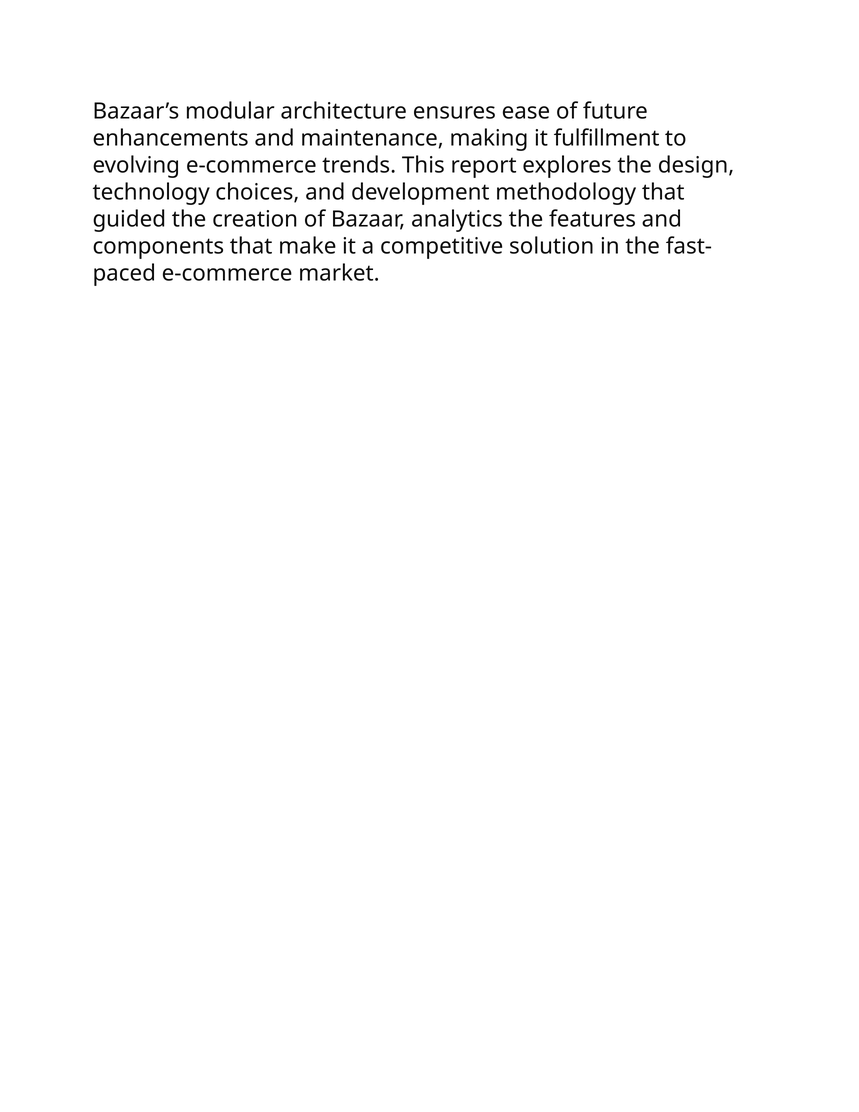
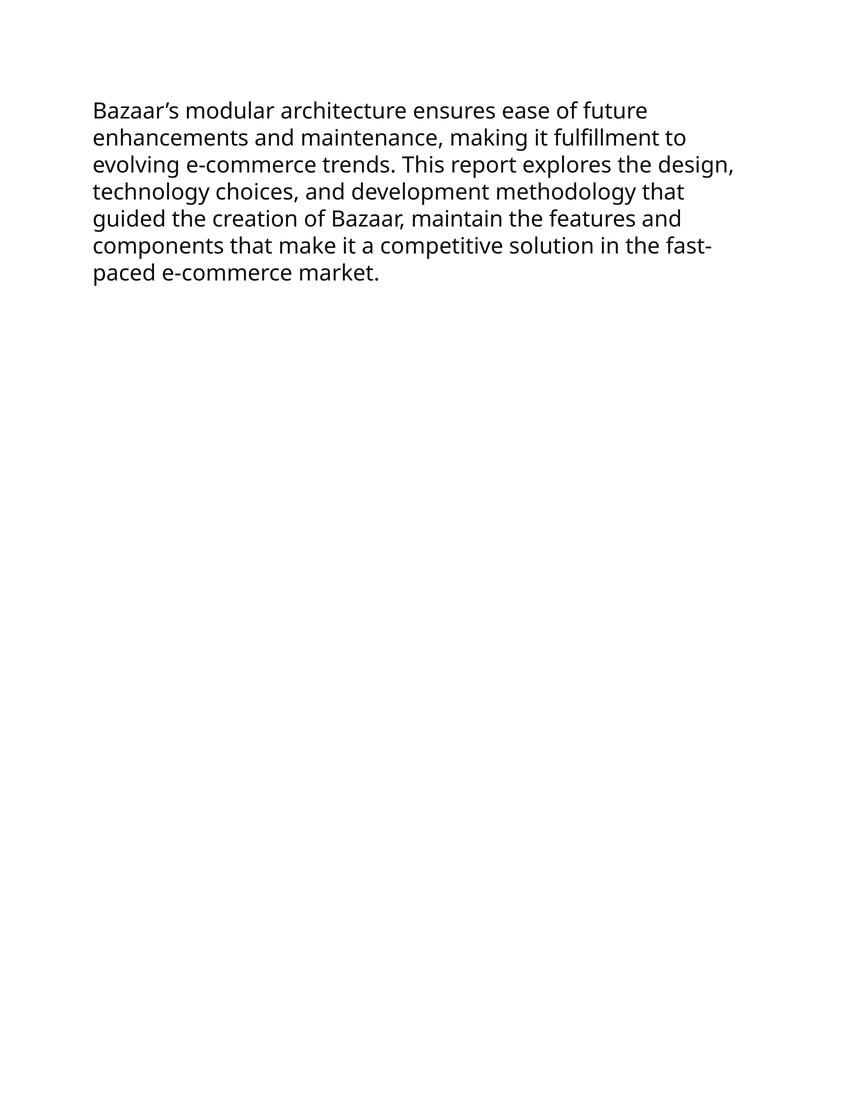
analytics: analytics -> maintain (457, 219)
